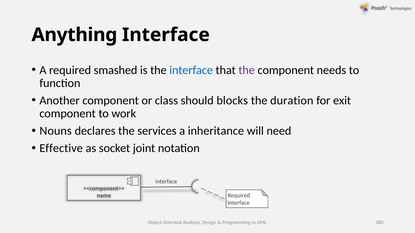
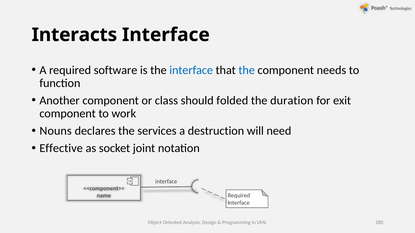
Anything: Anything -> Interacts (74, 35)
smashed: smashed -> software (116, 70)
the colour: purple -> blue (247, 70)
blocks: blocks -> folded (232, 101)
inheritance: inheritance -> destruction (216, 131)
